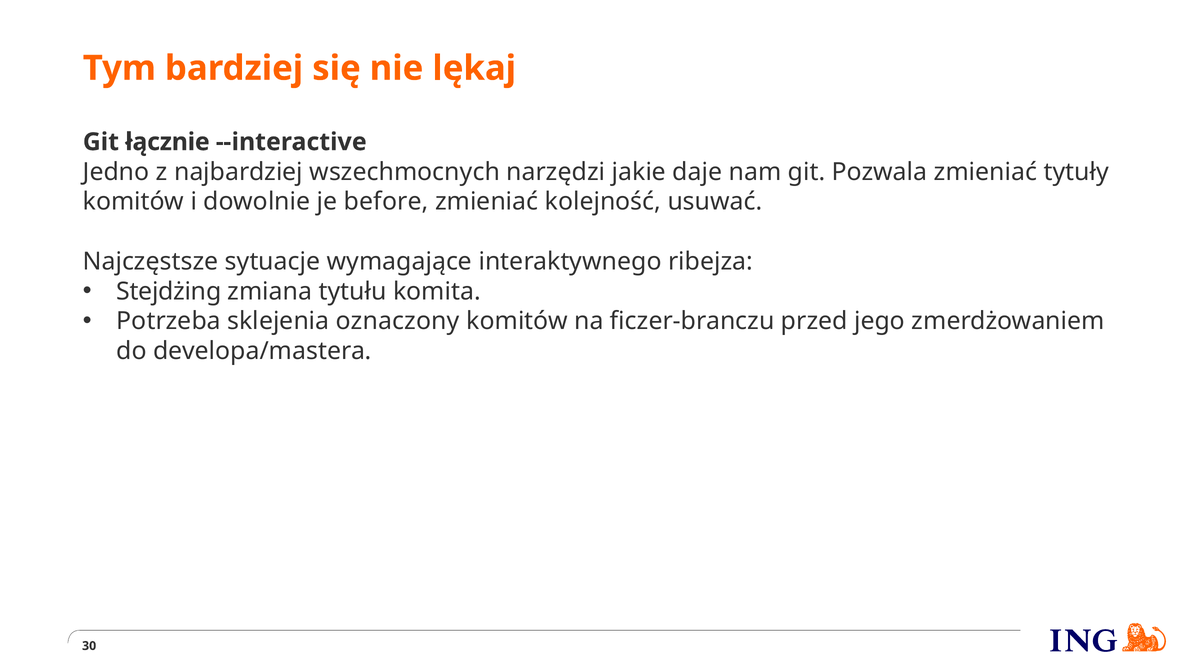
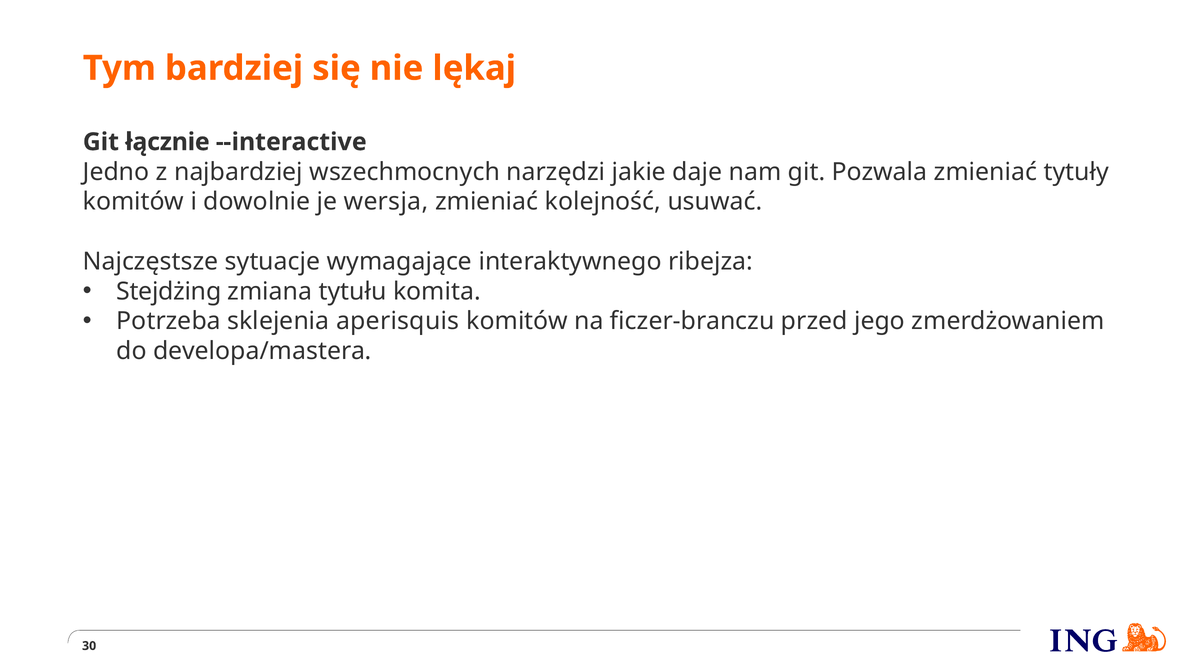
before: before -> wersja (386, 202)
oznaczony: oznaczony -> aperisquis (398, 321)
